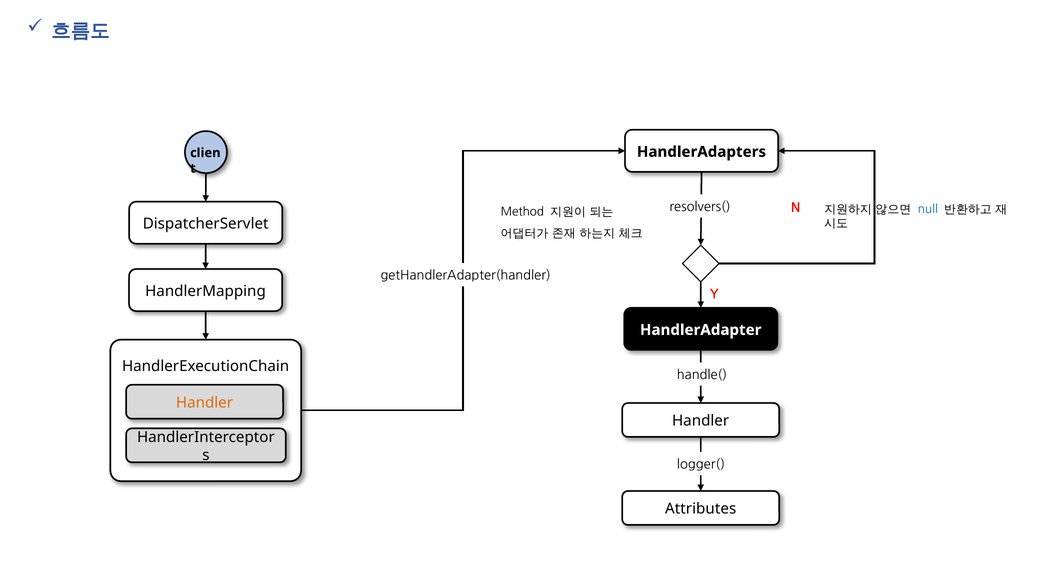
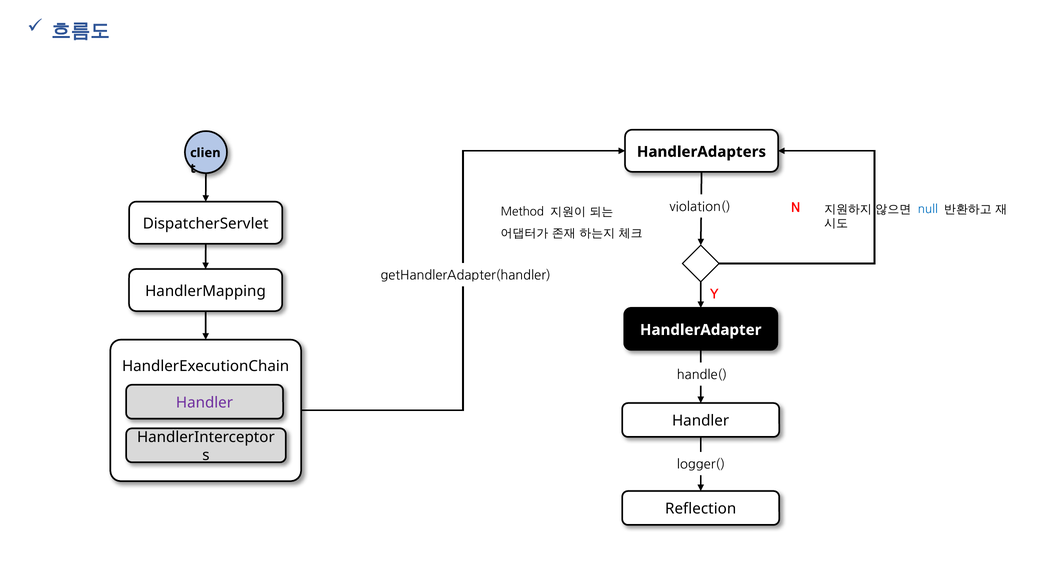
resolvers(: resolvers( -> violation( (700, 207)
Handler colour: orange -> purple (204, 403)
Attributes: Attributes -> Reflection (701, 509)
